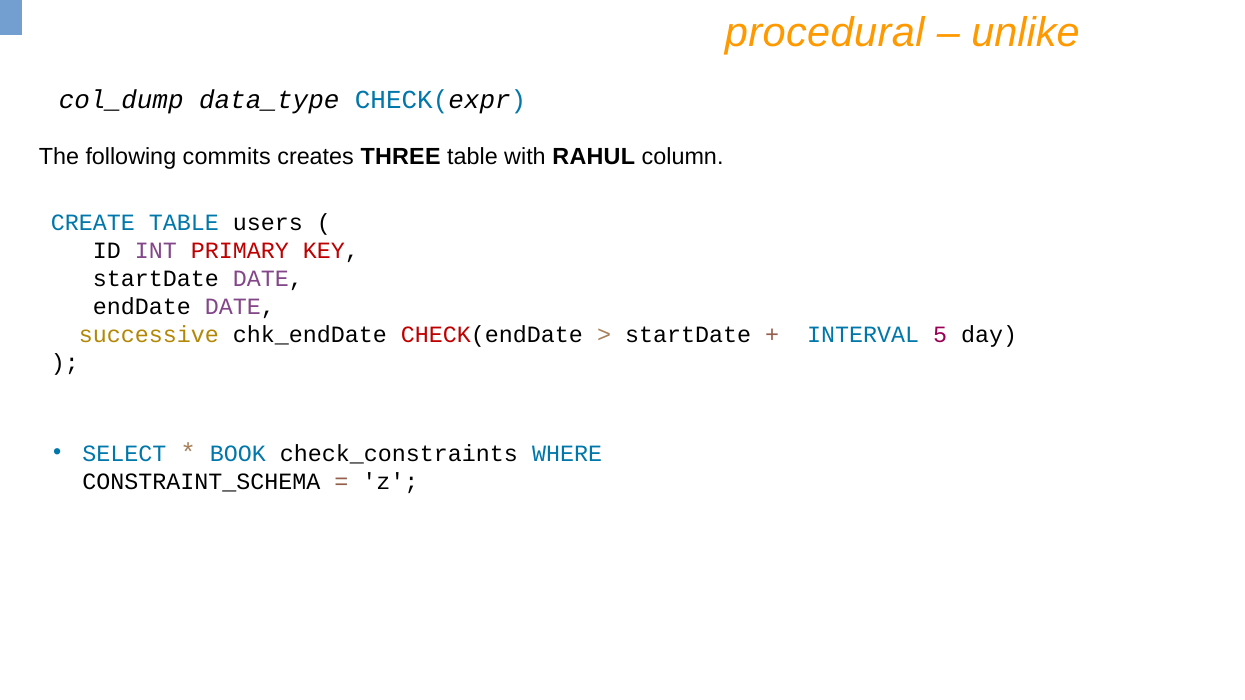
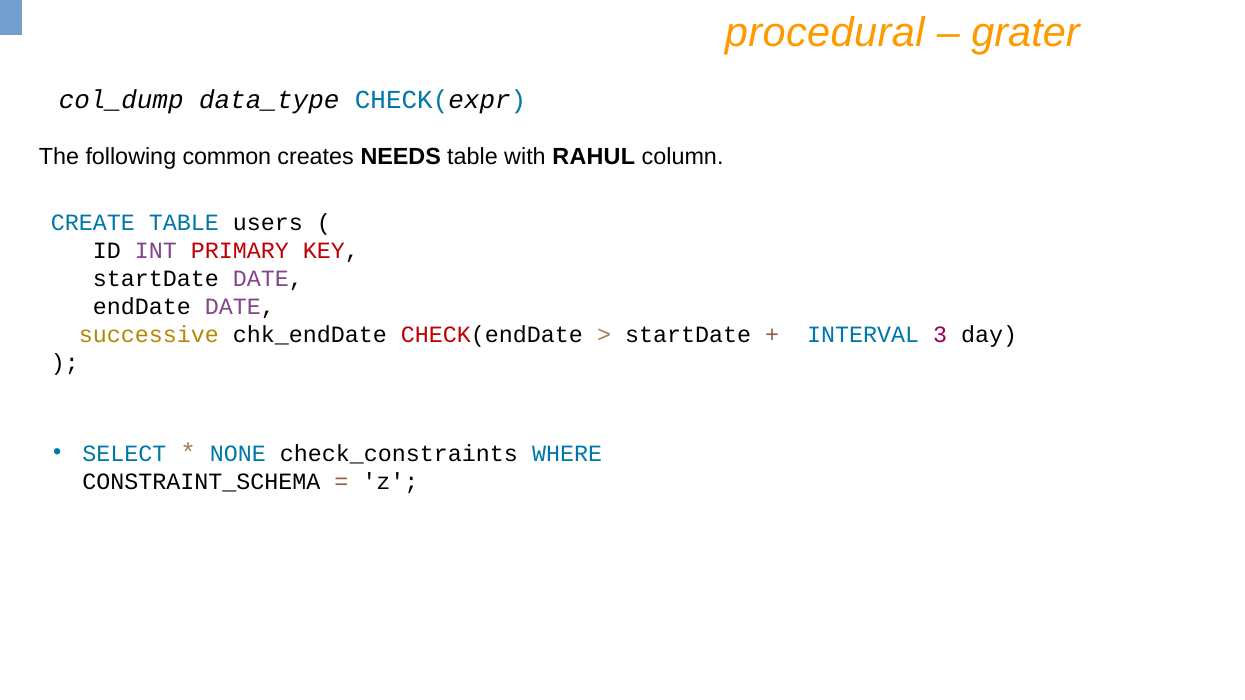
unlike: unlike -> grater (1026, 32)
commits: commits -> common (227, 157)
THREE: THREE -> NEEDS (401, 157)
5: 5 -> 3 (940, 334)
BOOK: BOOK -> NONE (238, 454)
